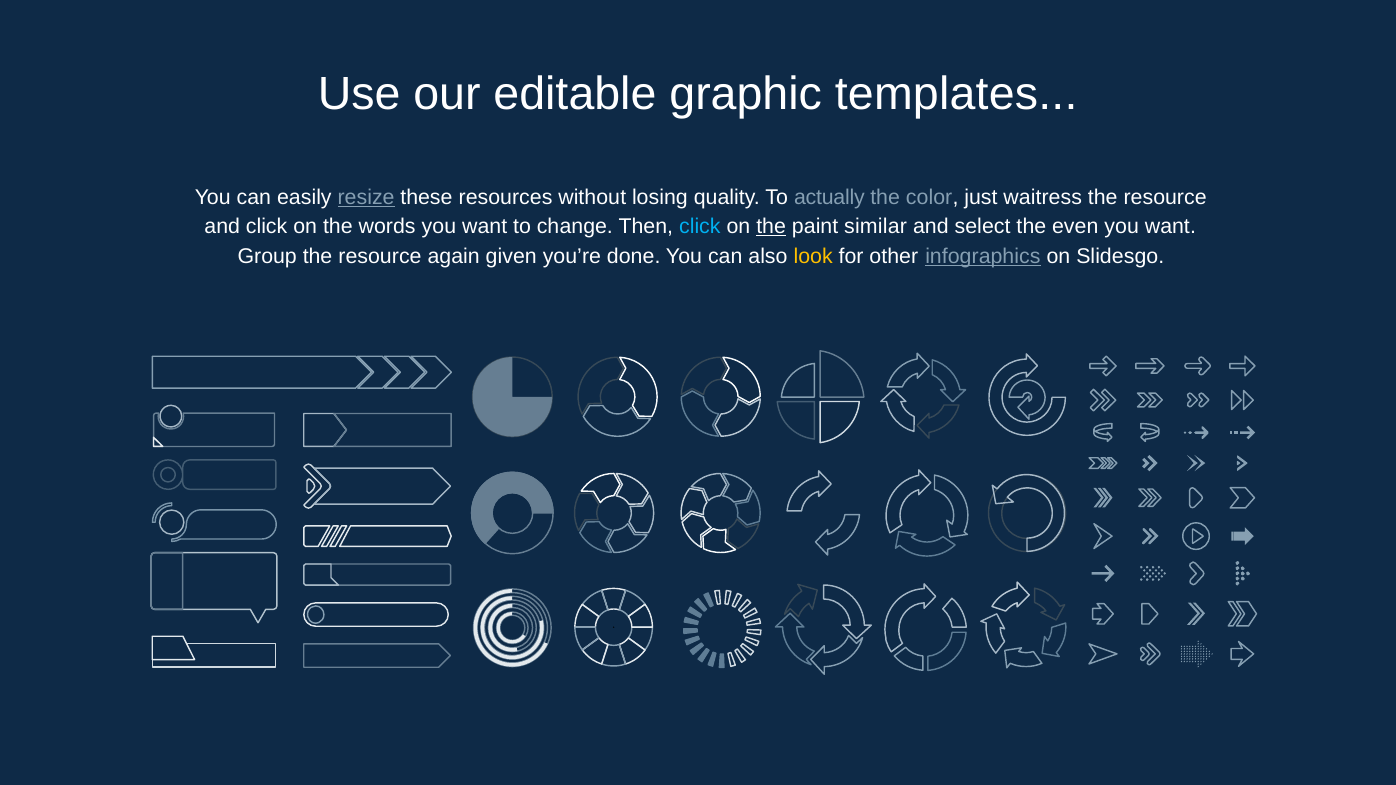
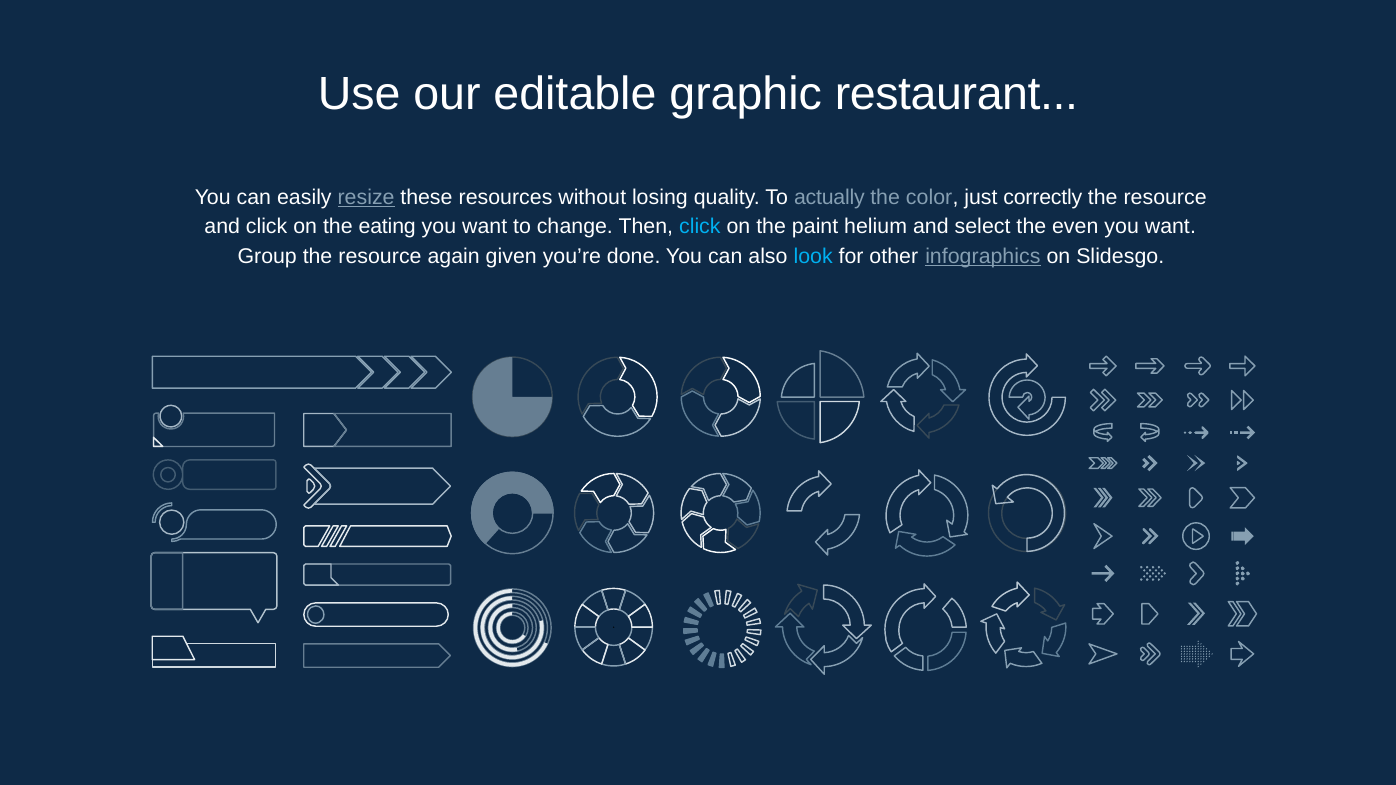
templates: templates -> restaurant (956, 95)
waitress: waitress -> correctly (1043, 197)
words: words -> eating (387, 227)
the underline: present -> none (771, 227)
similar: similar -> helium (876, 227)
look colour: yellow -> light blue (813, 256)
